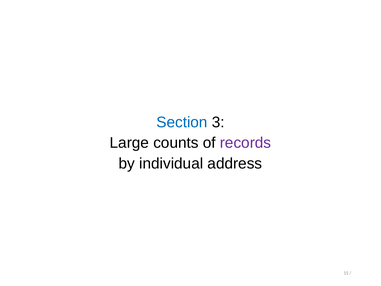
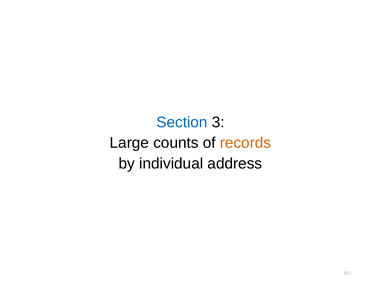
records colour: purple -> orange (245, 143)
